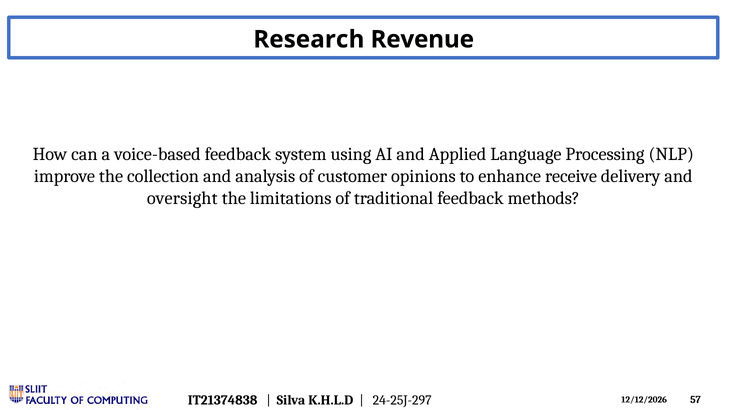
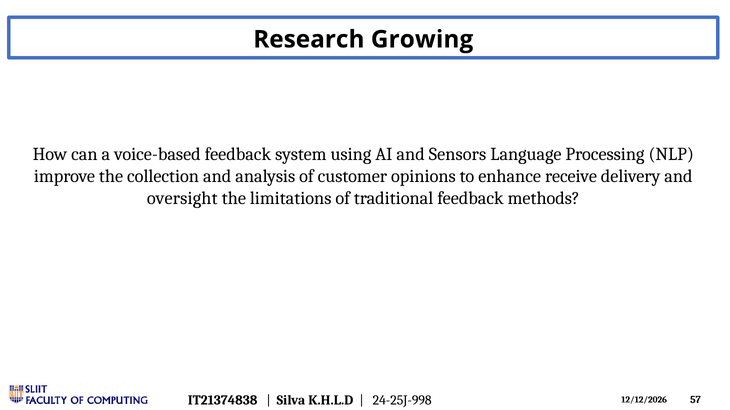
Revenue: Revenue -> Growing (422, 39)
Applied: Applied -> Sensors (458, 155)
24-25J-297: 24-25J-297 -> 24-25J-998 (402, 401)
